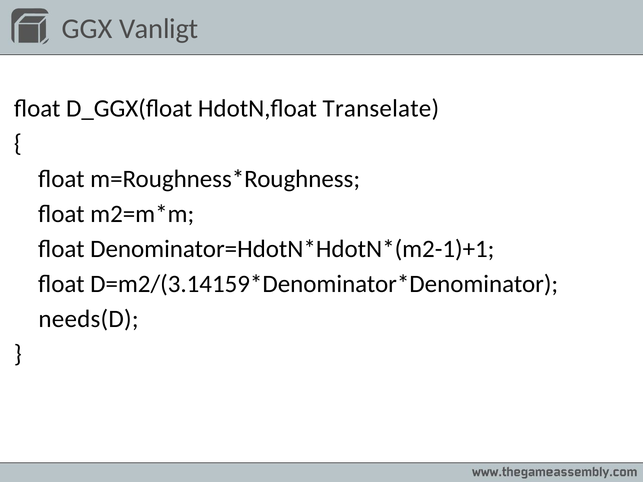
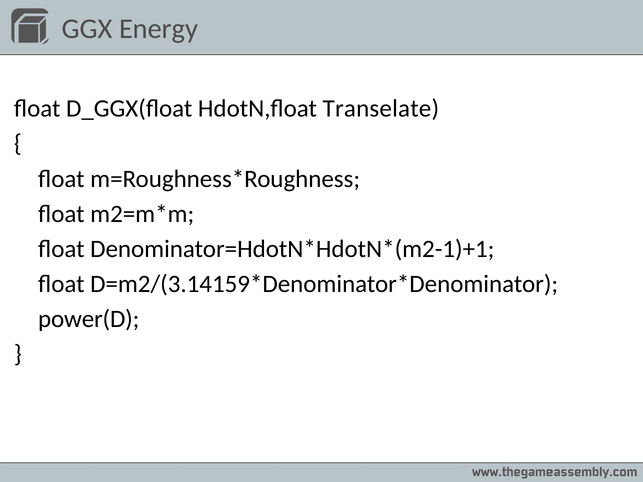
Vanligt: Vanligt -> Energy (159, 29)
needs(D: needs(D -> power(D (89, 319)
